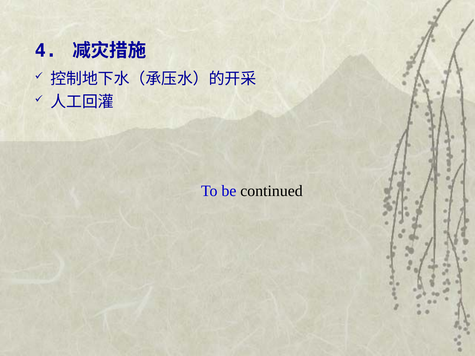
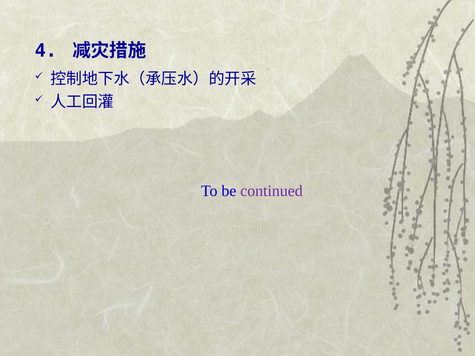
continued colour: black -> purple (271, 191)
